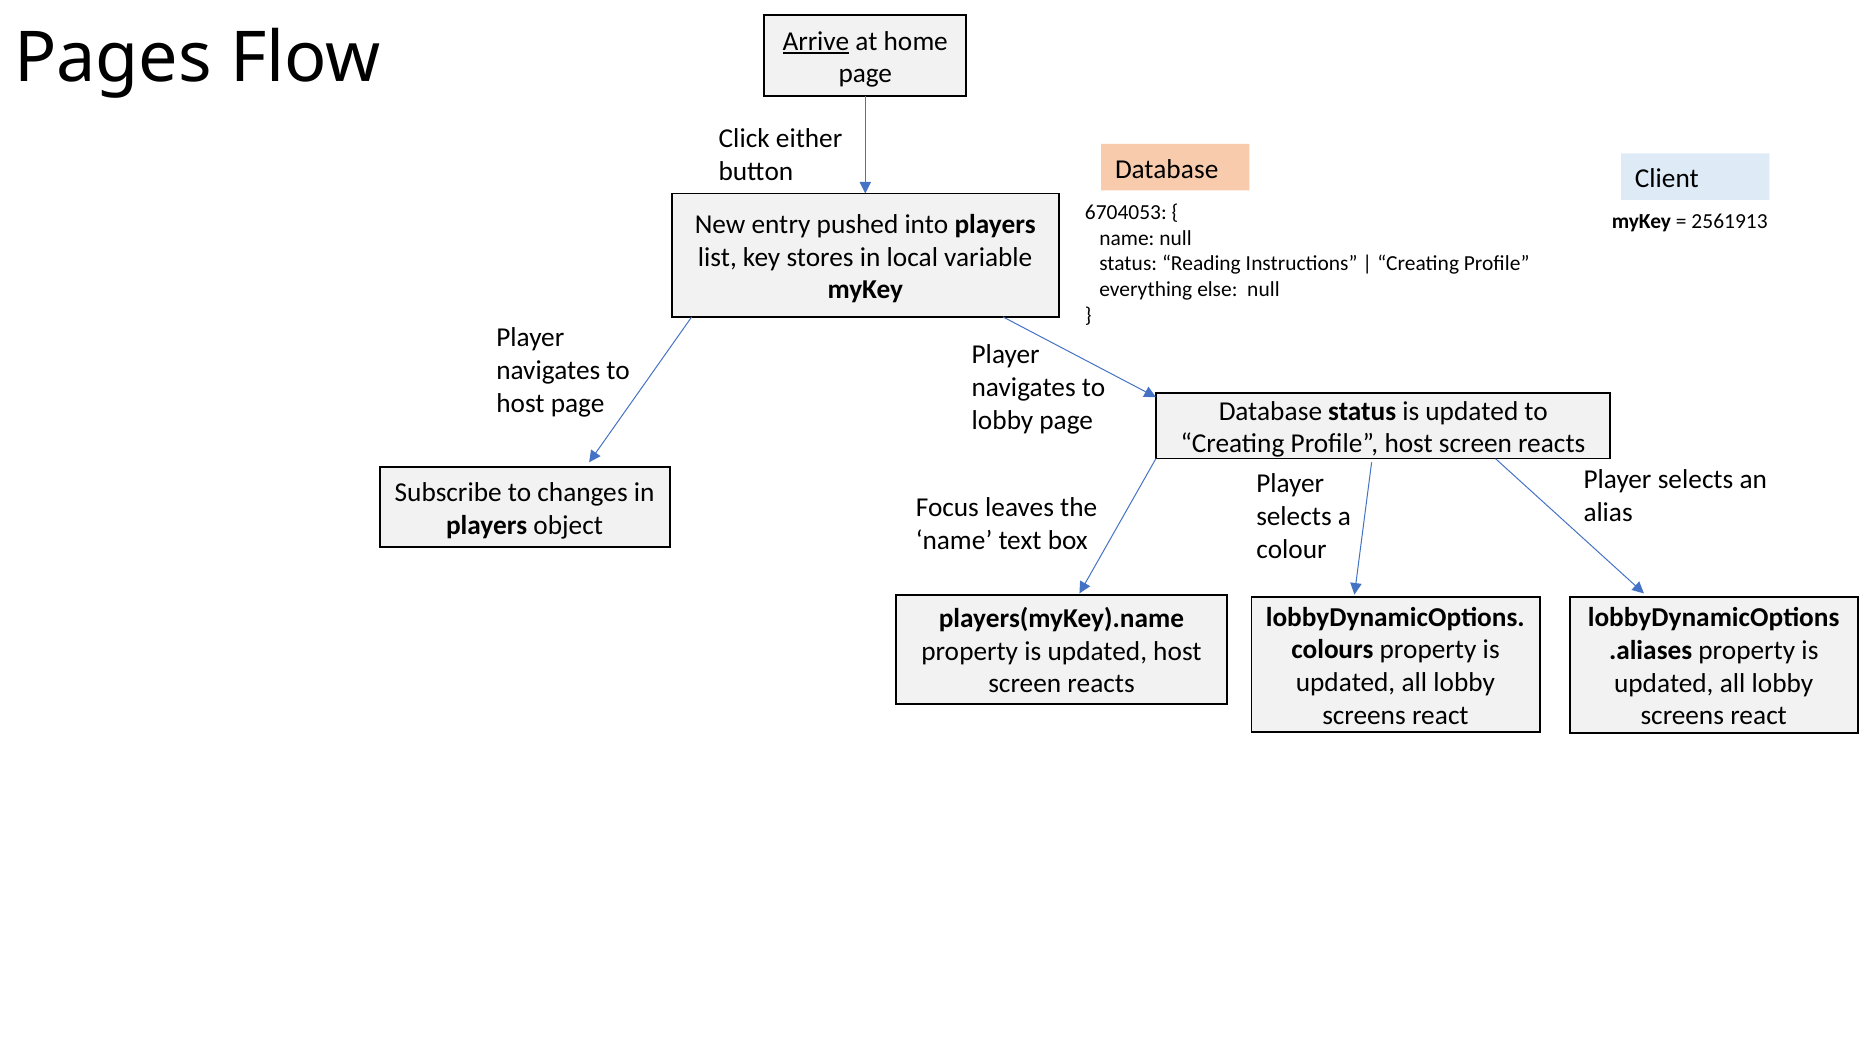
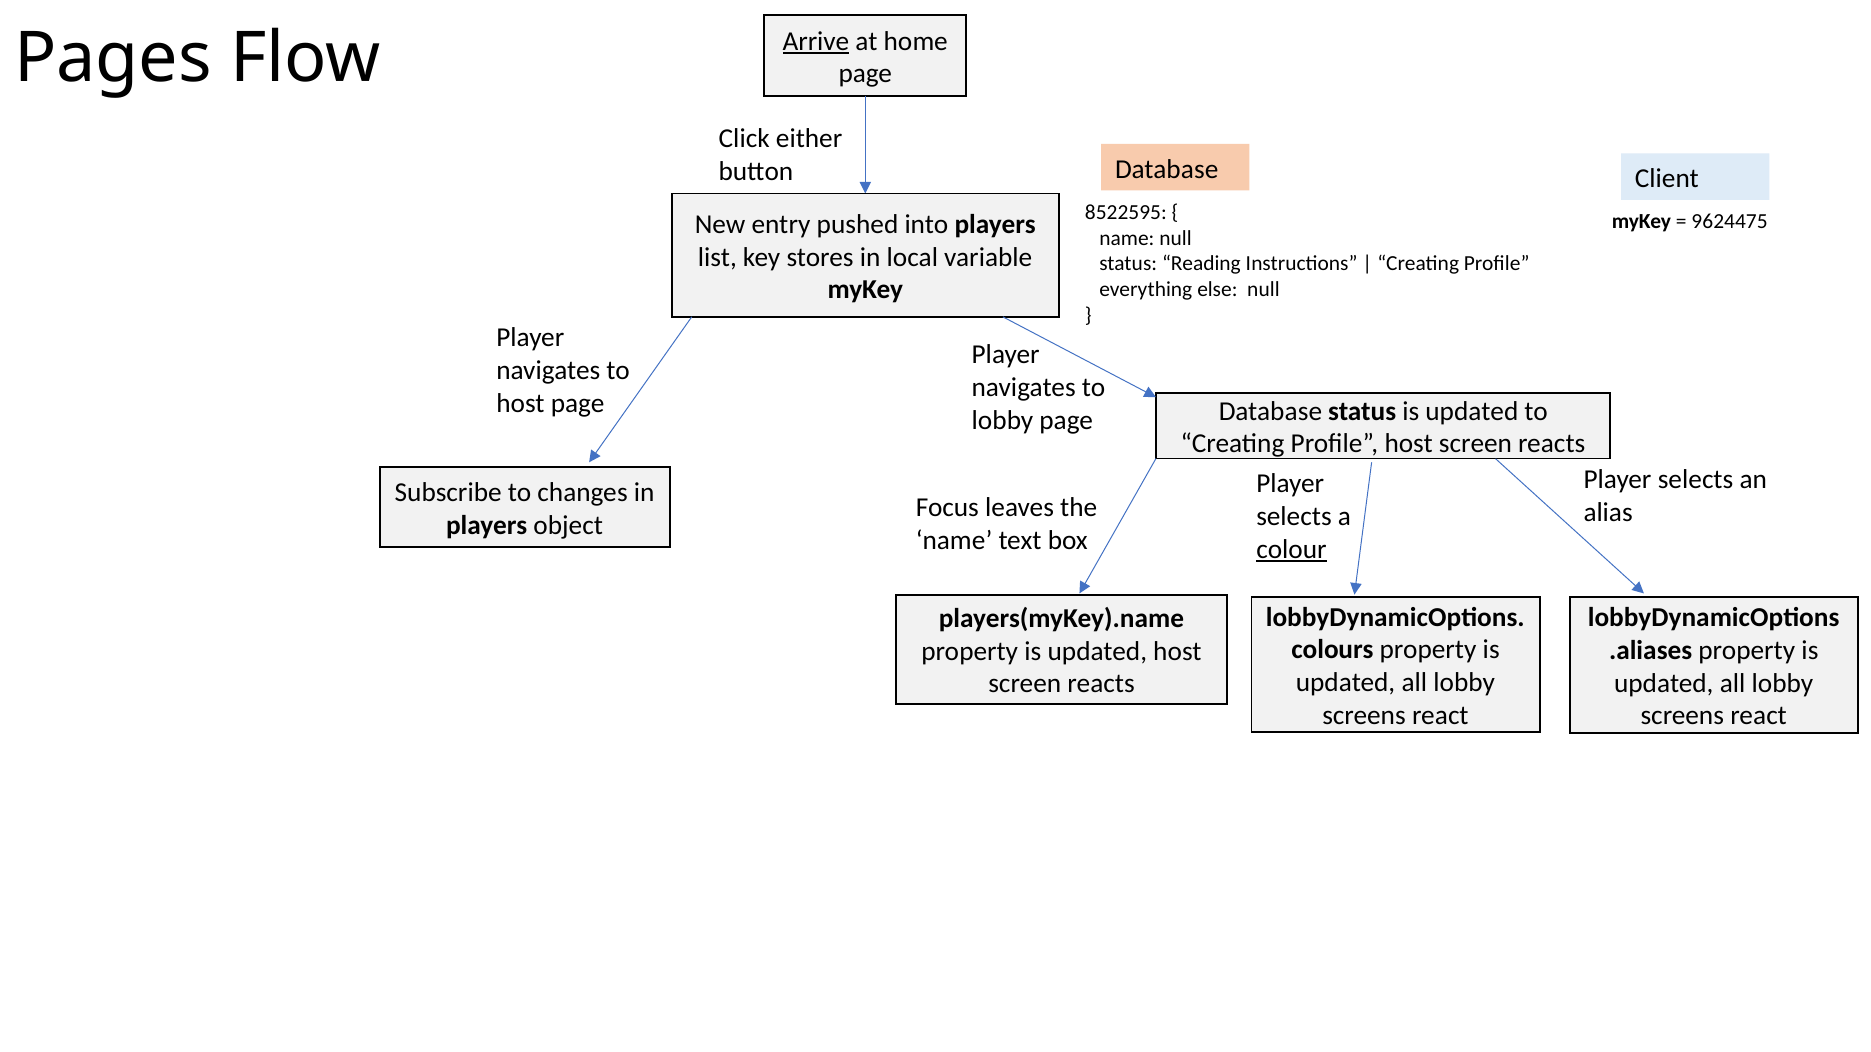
6704053: 6704053 -> 8522595 (1126, 212)
2561913: 2561913 -> 9624475 (1730, 222)
colour underline: none -> present (1291, 549)
